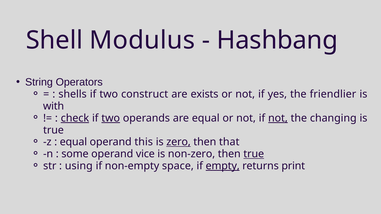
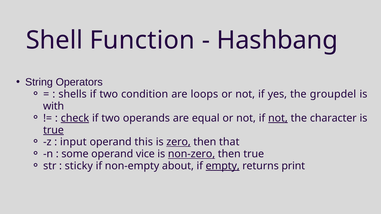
Modulus: Modulus -> Function (142, 40)
construct: construct -> condition (145, 94)
exists: exists -> loops (204, 94)
friendlier: friendlier -> groupdel (333, 94)
two underline: present -> none (111, 118)
changing: changing -> character (333, 118)
true underline: none -> present (54, 130)
equal: equal -> input (73, 142)
non-zero underline: none -> present (192, 154)
true underline: present -> none (254, 154)
using: using -> sticky (79, 166)
space: space -> about (178, 166)
